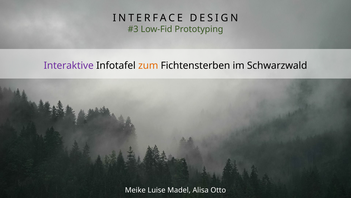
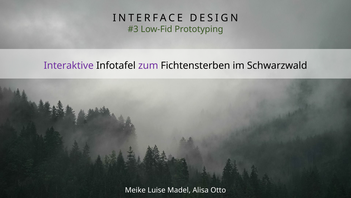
zum colour: orange -> purple (148, 65)
